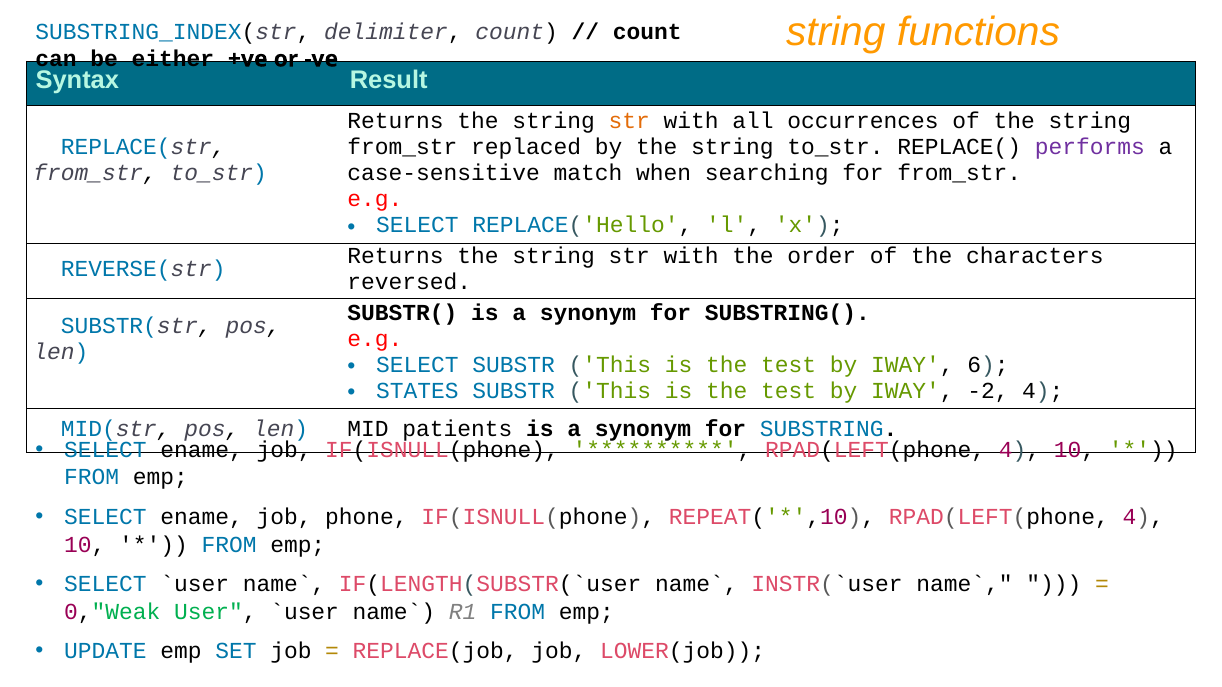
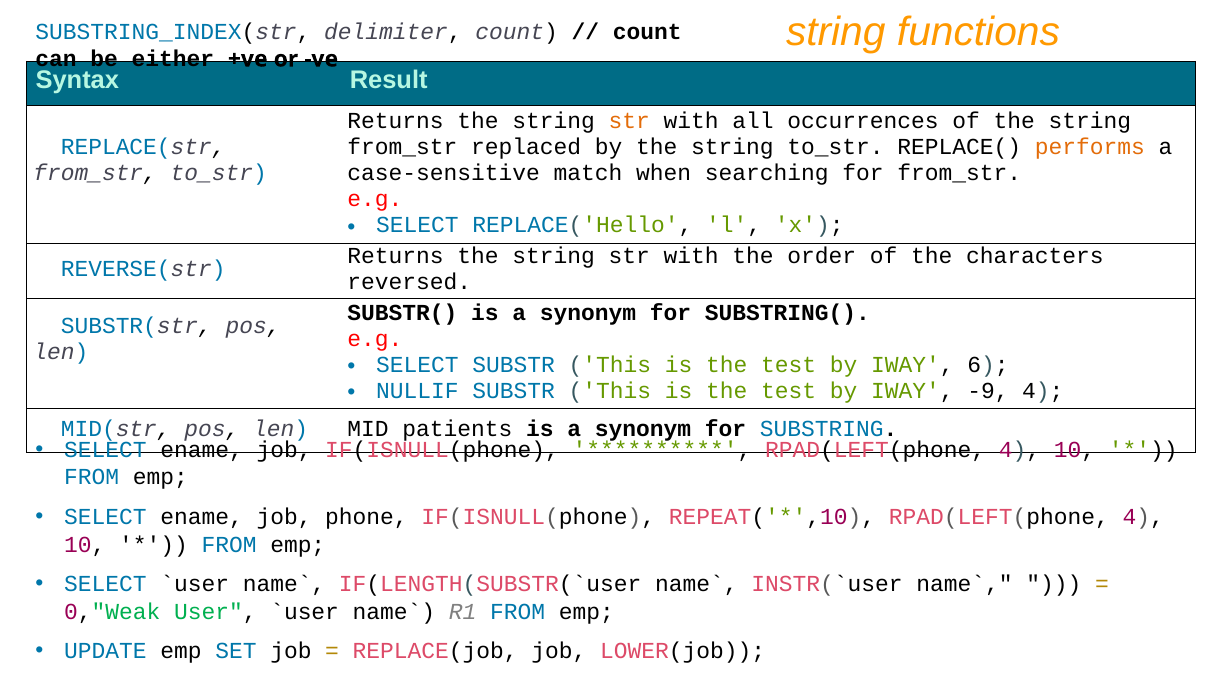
performs colour: purple -> orange (1090, 147)
STATES: STATES -> NULLIF (417, 391)
-2: -2 -> -9 (988, 391)
